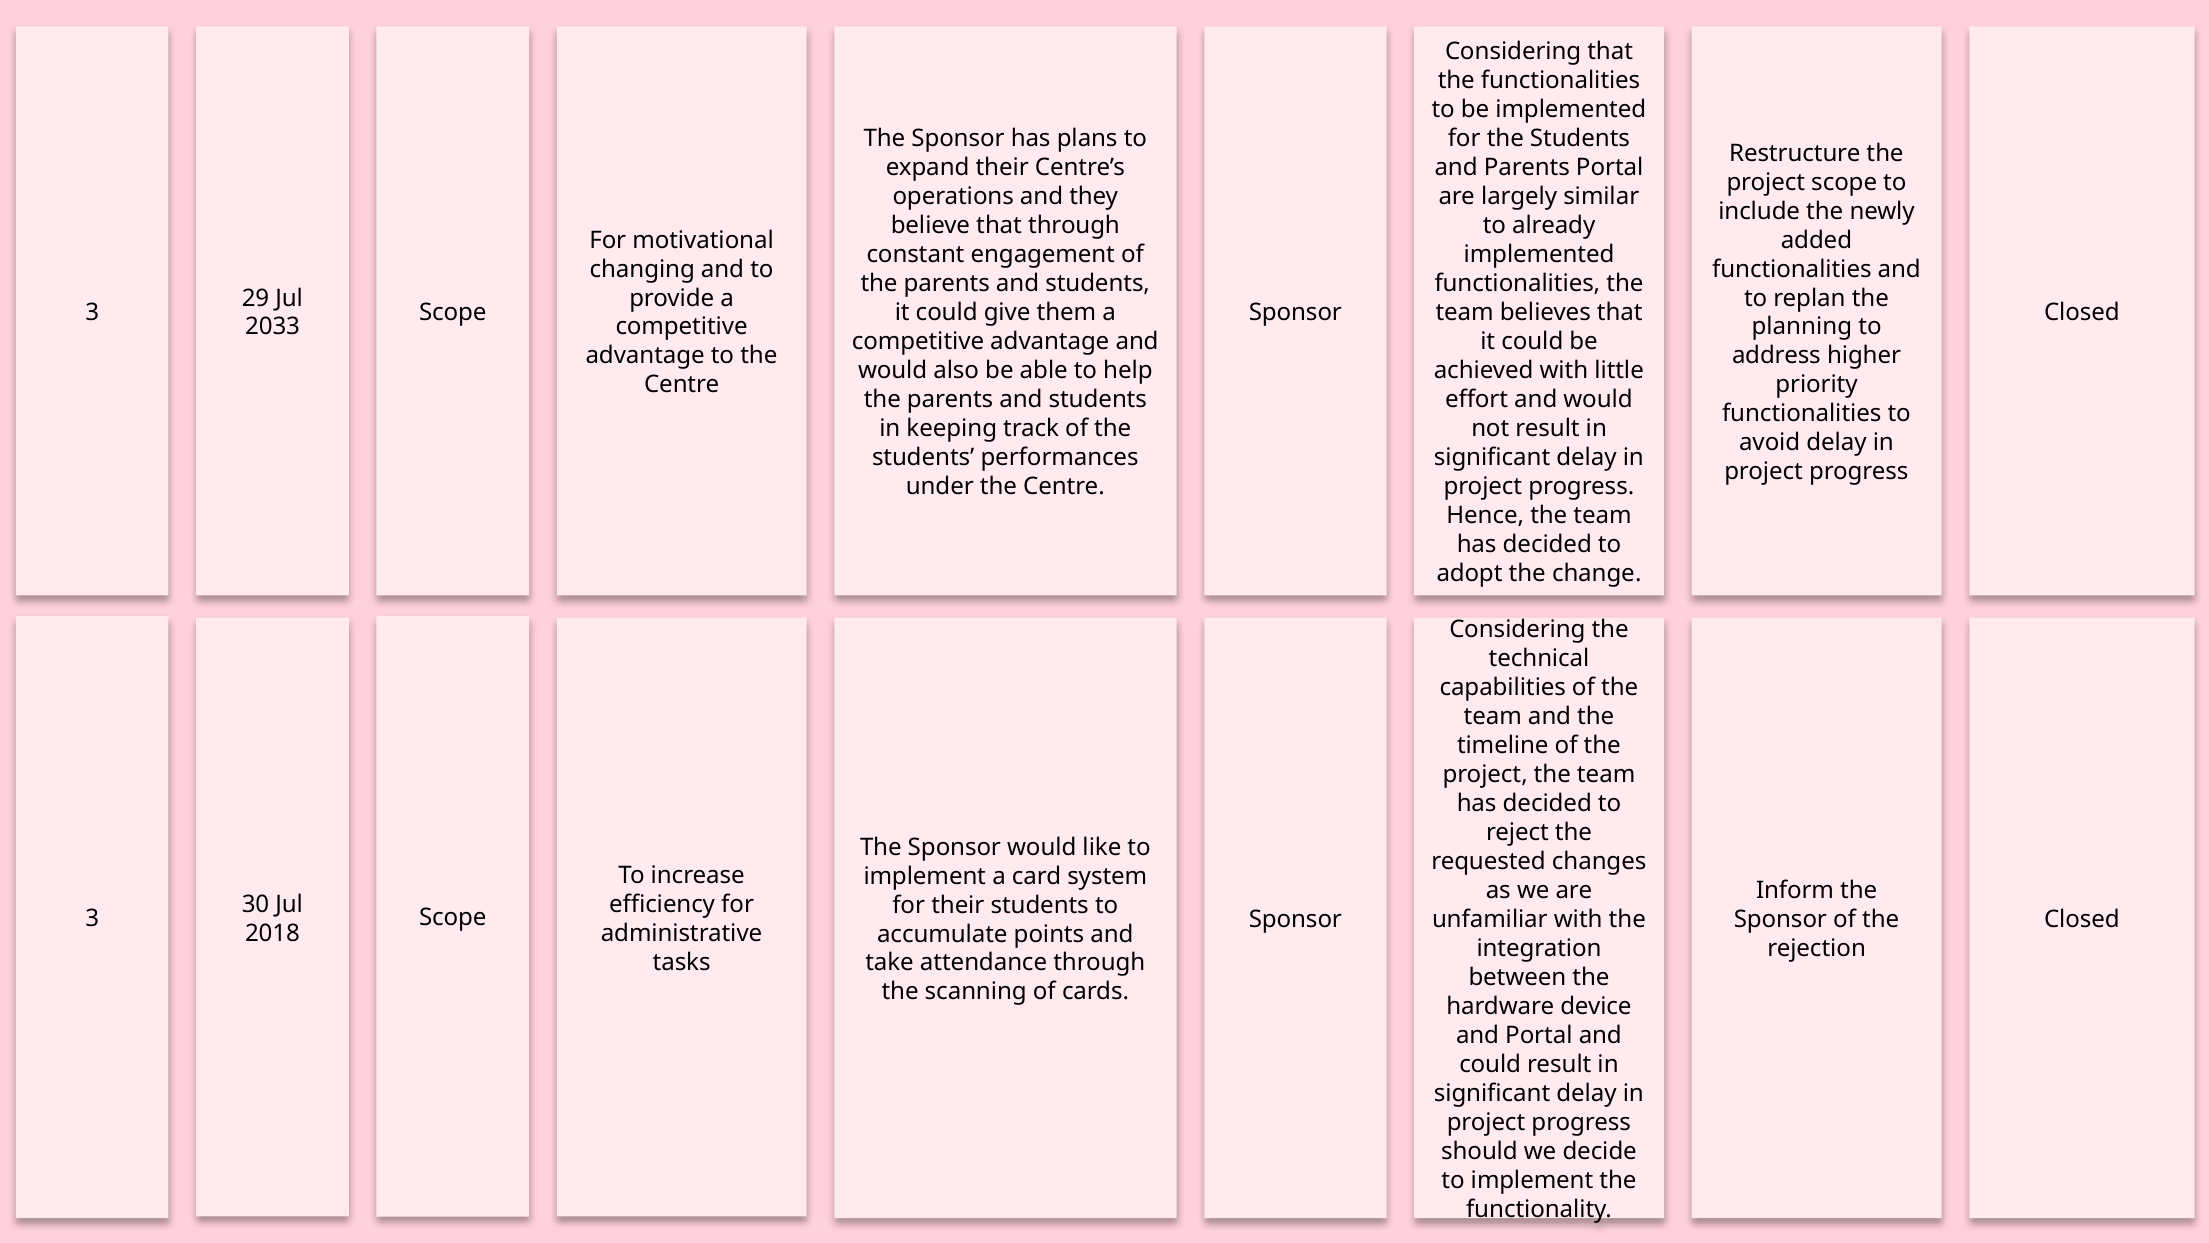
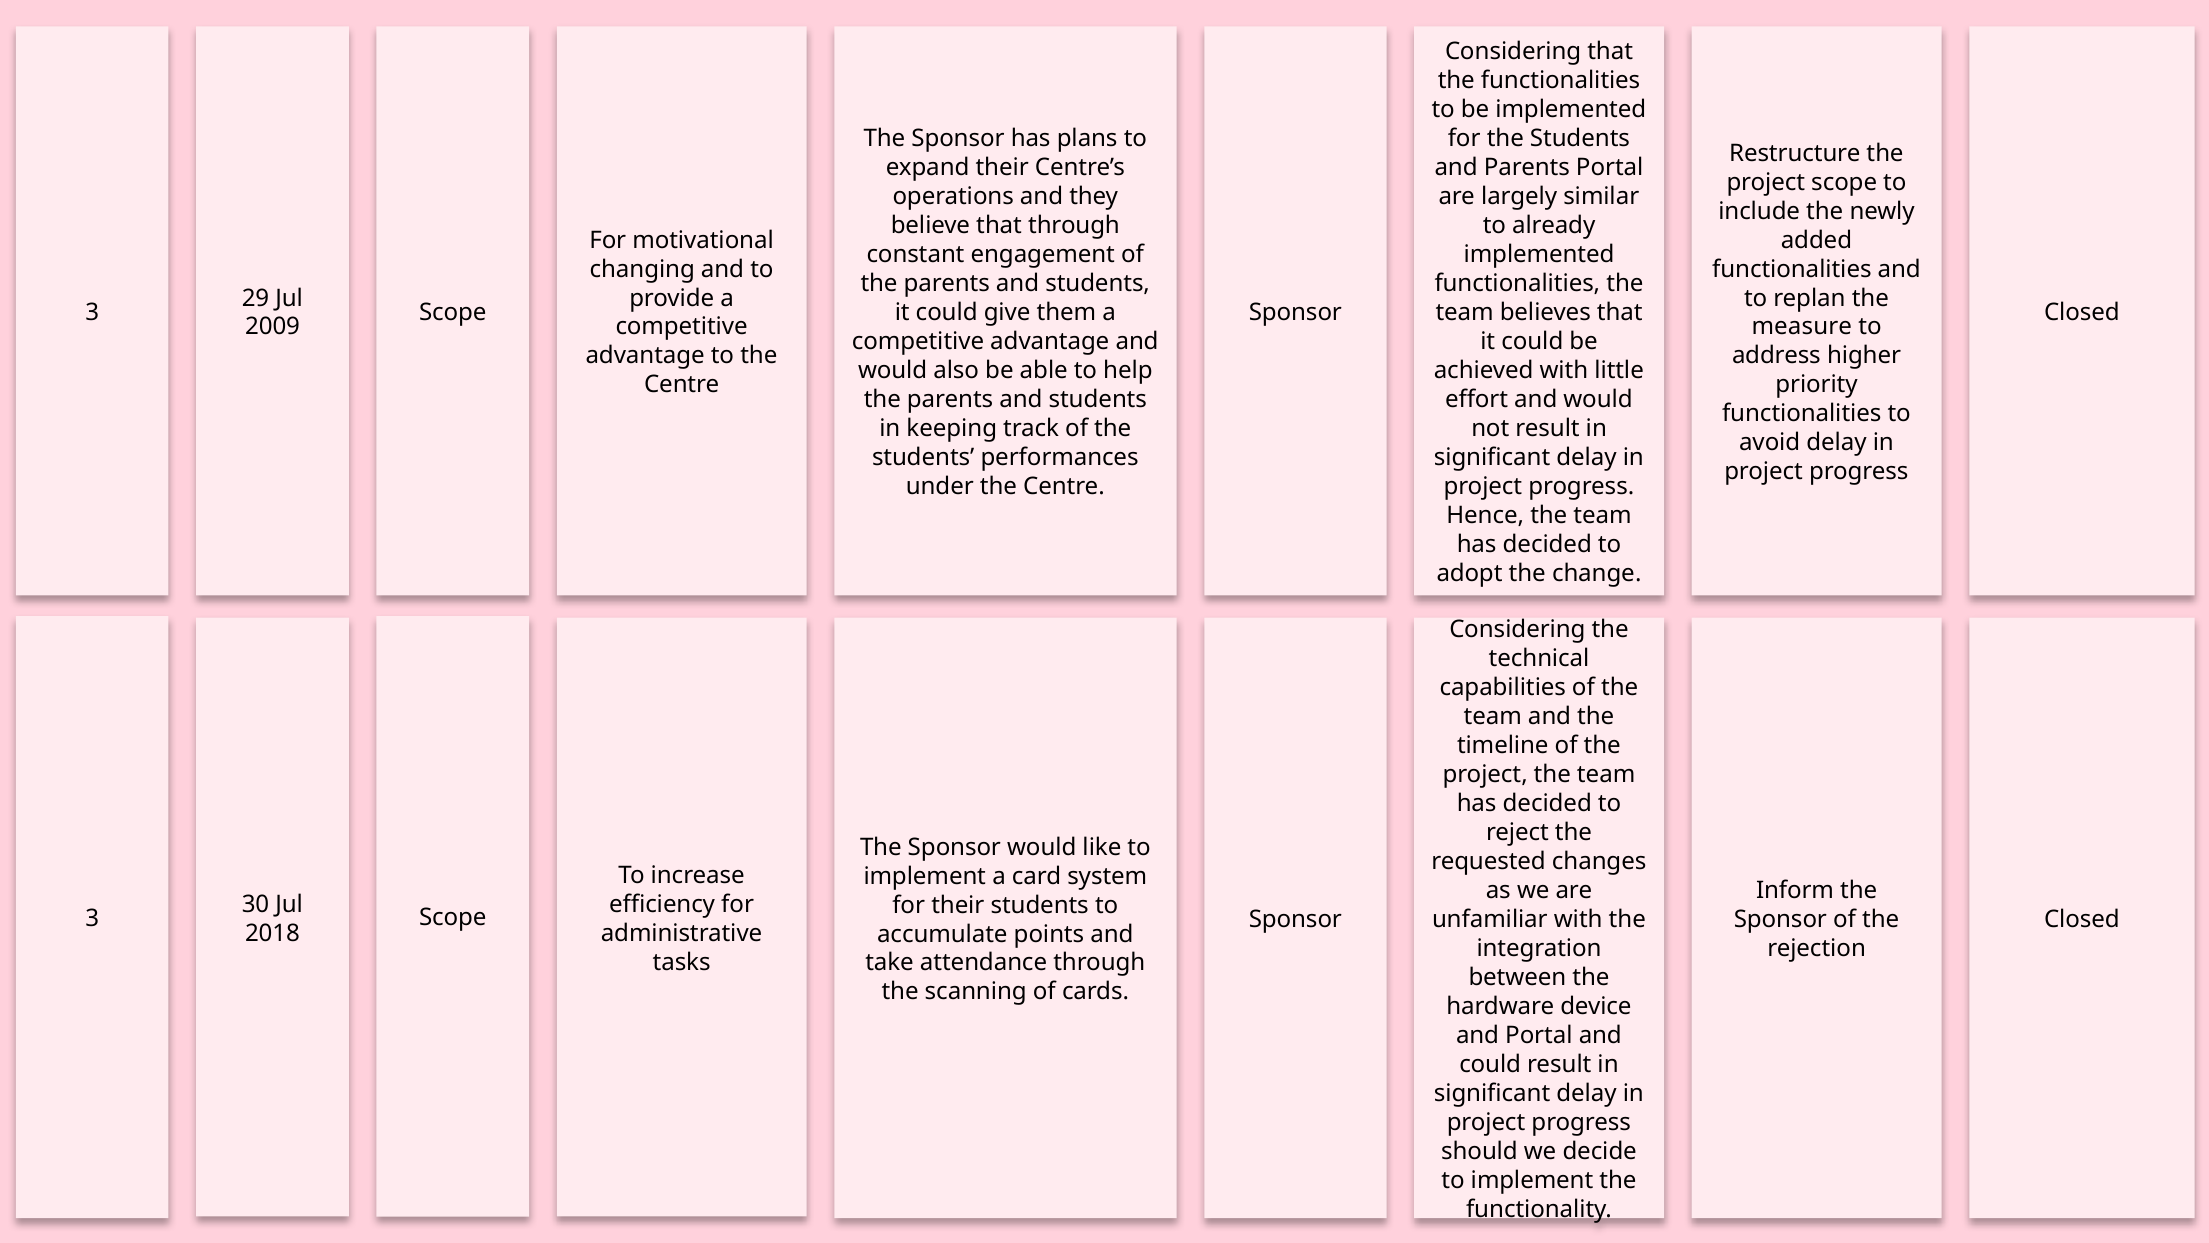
2033: 2033 -> 2009 (273, 327)
planning: planning -> measure (1802, 327)
